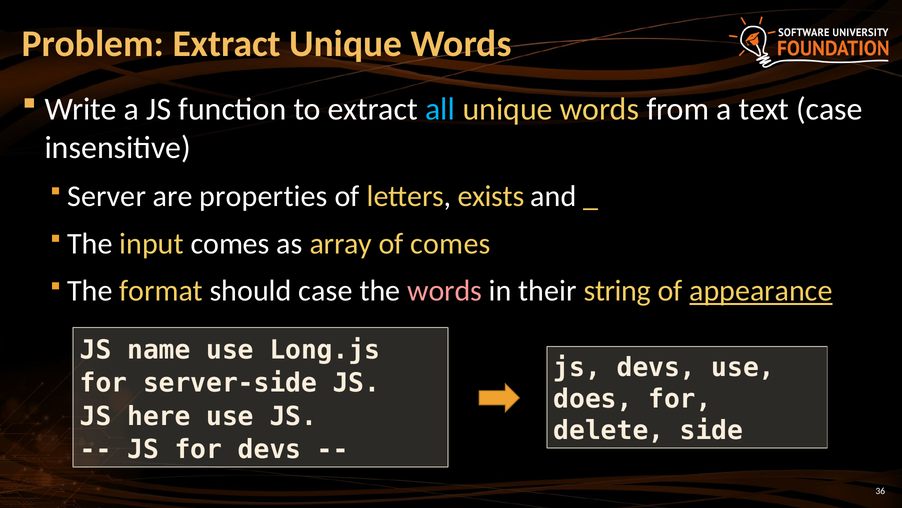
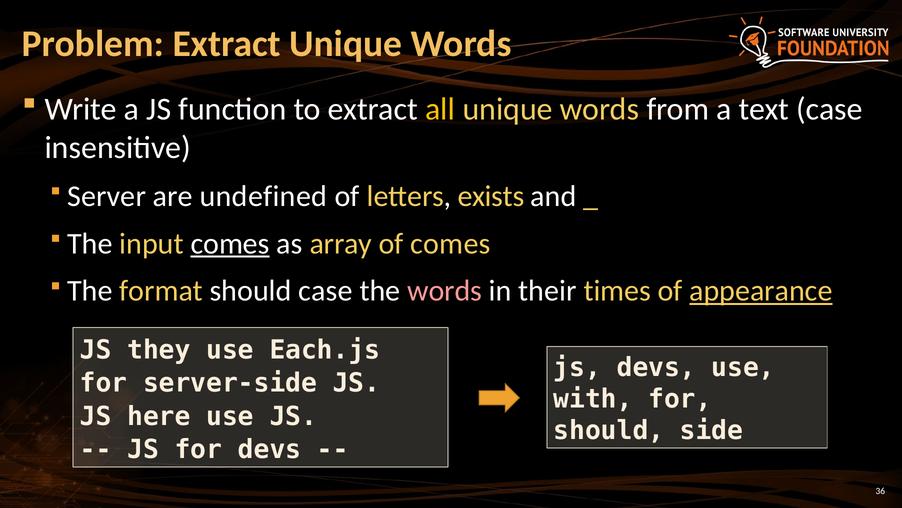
all colour: light blue -> yellow (440, 109)
properties: properties -> undefined (263, 196)
comes underline: none -> present (230, 243)
string: string -> times (617, 291)
name: name -> they (159, 350)
Long.js: Long.js -> Each.js (325, 350)
does: does -> with (593, 399)
delete: delete -> should (609, 430)
